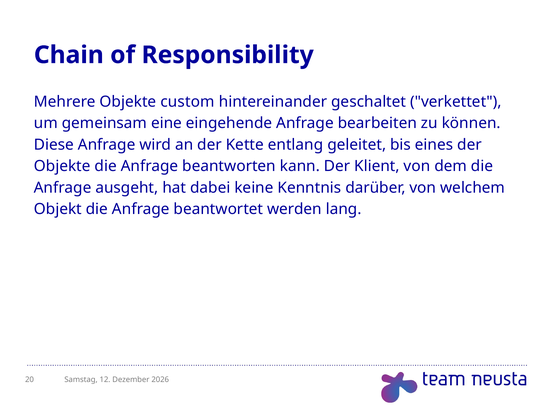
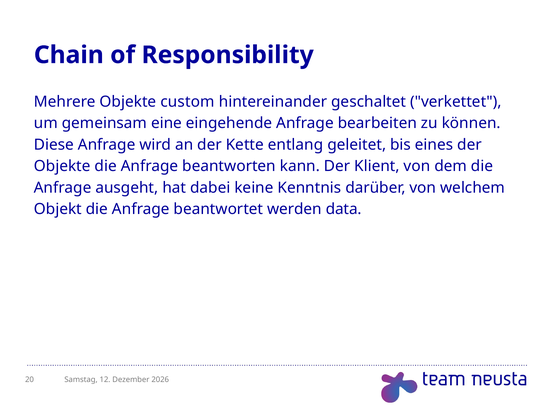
lang: lang -> data (344, 209)
